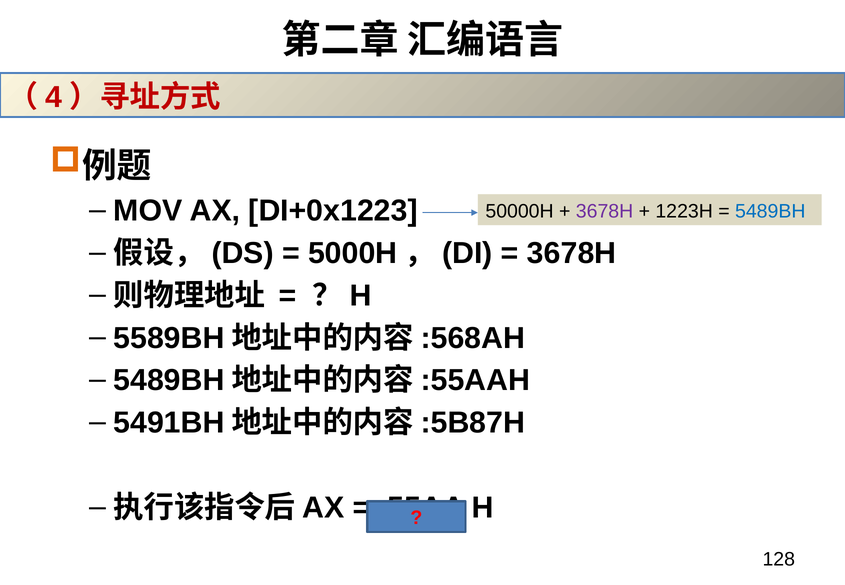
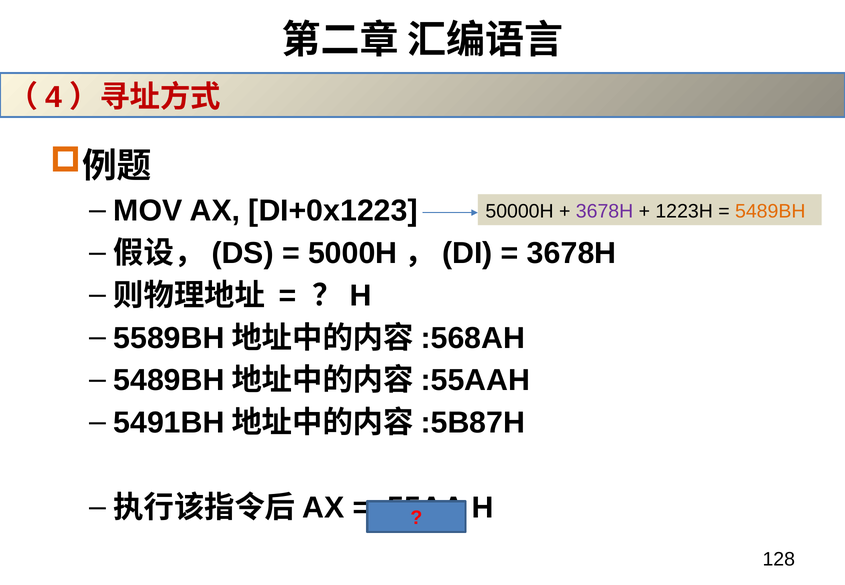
5489BH colour: blue -> orange (770, 211)
